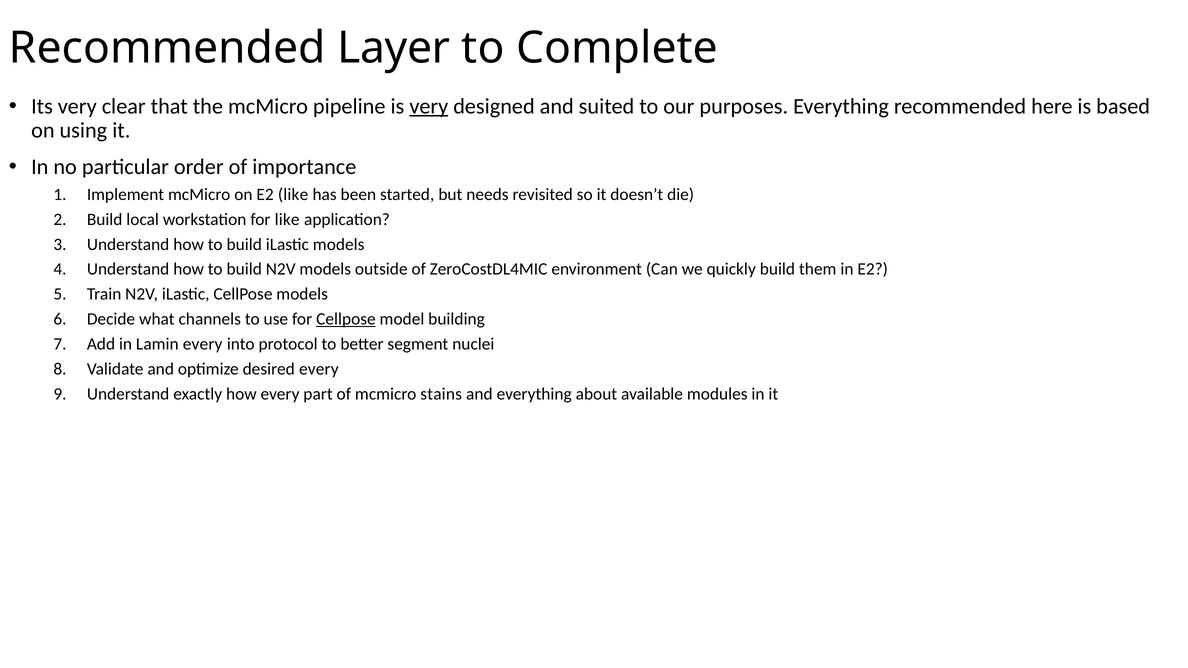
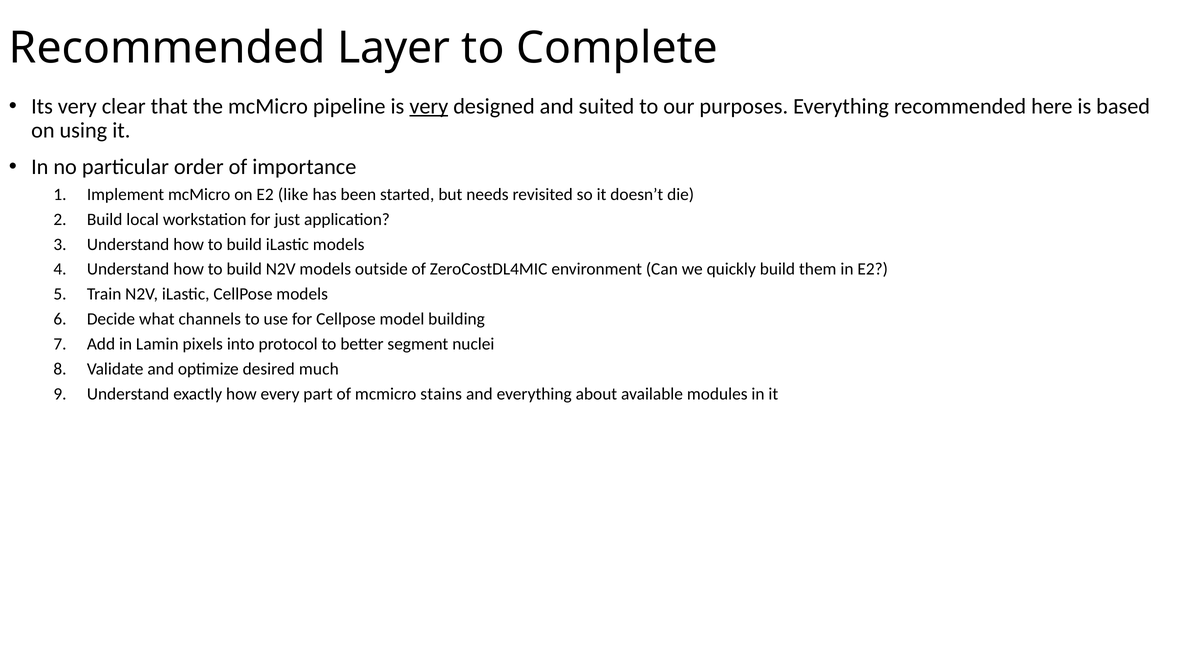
for like: like -> just (287, 219)
Cellpose underline: present -> none (346, 319)
Lamin every: every -> pixels (203, 344)
desired every: every -> much (319, 369)
